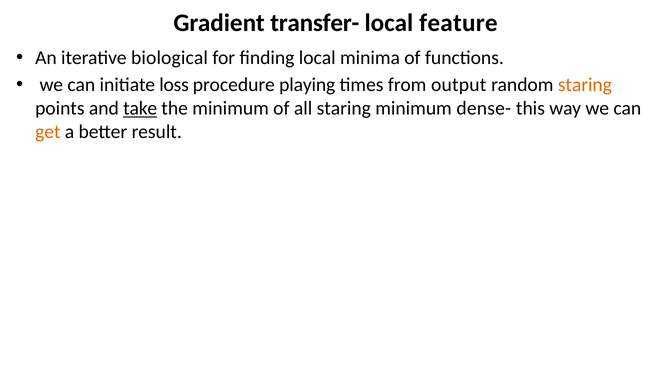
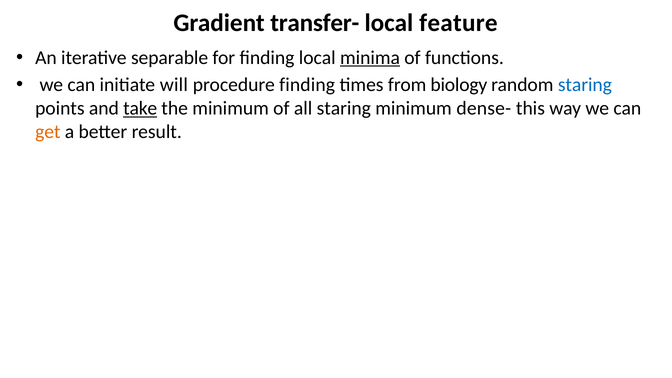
biological: biological -> separable (170, 58)
minima underline: none -> present (370, 58)
loss: loss -> will (174, 85)
procedure playing: playing -> finding (307, 85)
output: output -> biology (459, 85)
staring colour: orange -> blue (585, 85)
